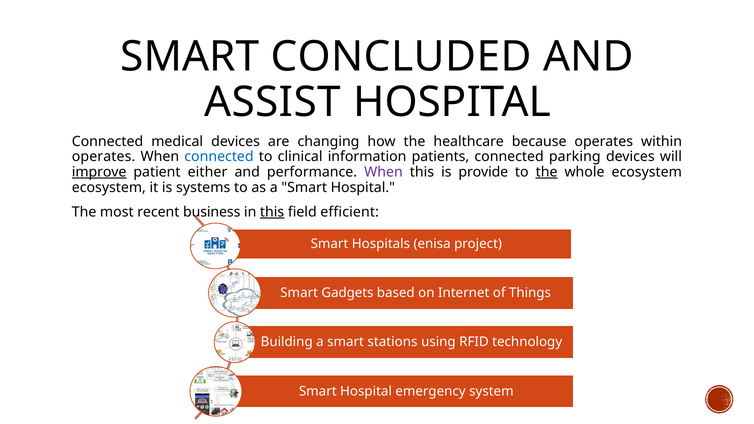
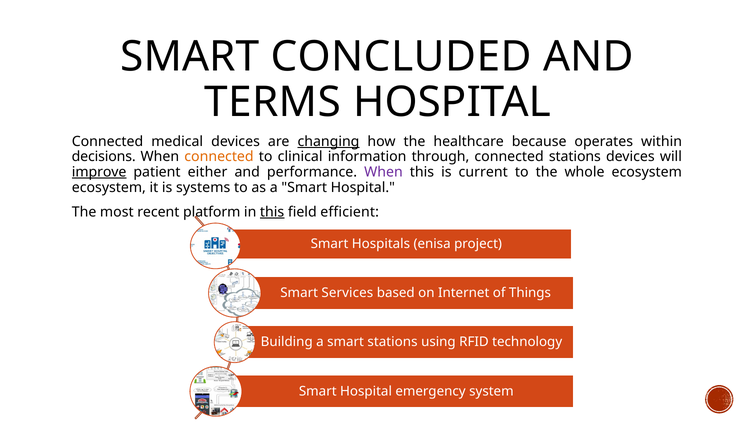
ASSIST: ASSIST -> TERMS (273, 102)
changing underline: none -> present (328, 142)
operates: operates -> decisions (104, 157)
connected colour: blue -> orange (219, 157)
patients: patients -> through (440, 157)
connected parking: parking -> stations (575, 157)
provide: provide -> current (483, 172)
the underline: present -> none (547, 172)
business: business -> platform (212, 212)
Gadgets: Gadgets -> Services (347, 293)
